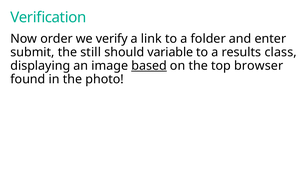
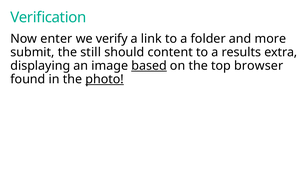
order: order -> enter (56, 39)
enter: enter -> more (270, 39)
variable: variable -> content (170, 52)
class: class -> extra (281, 52)
photo underline: none -> present (105, 79)
